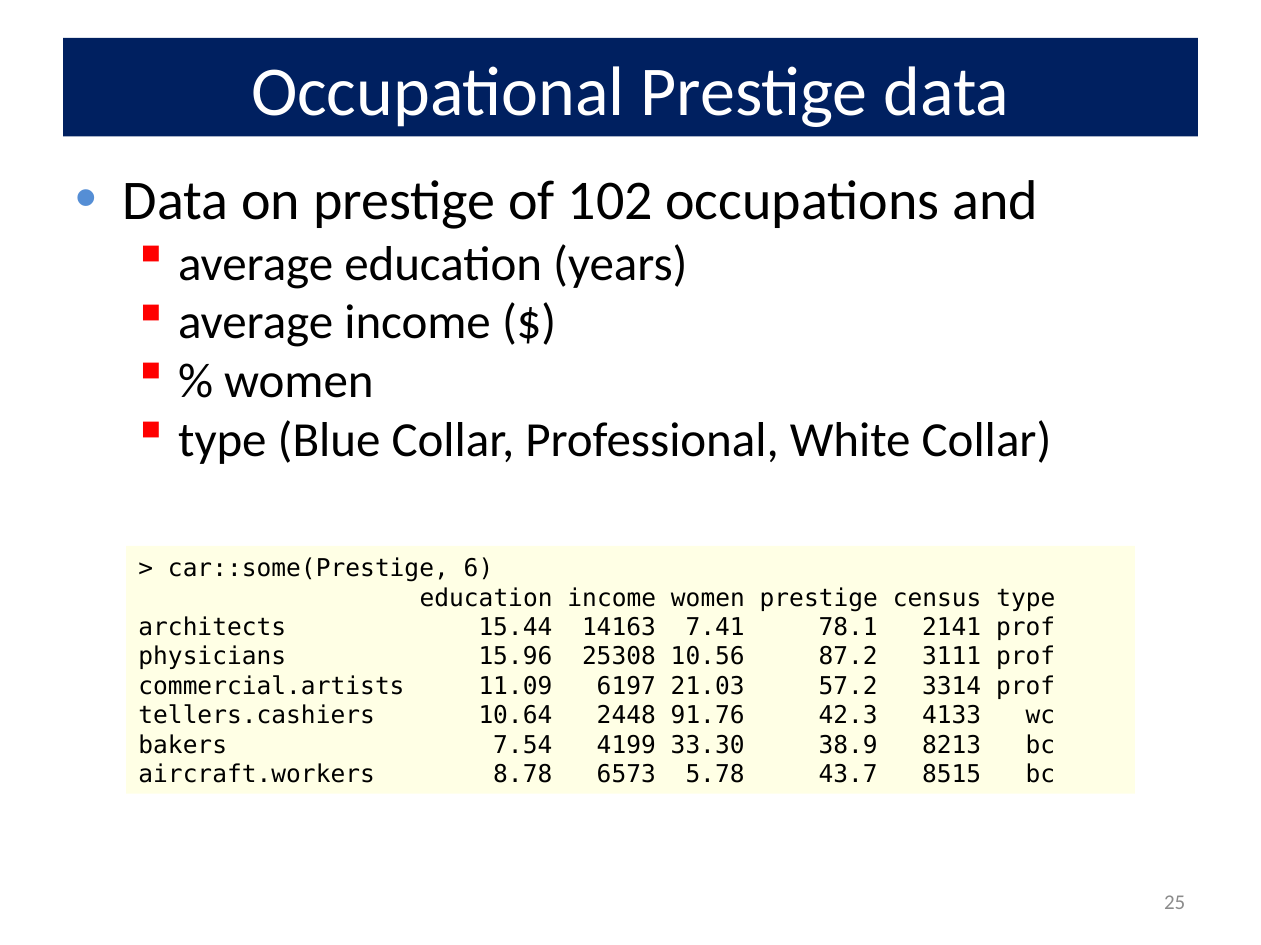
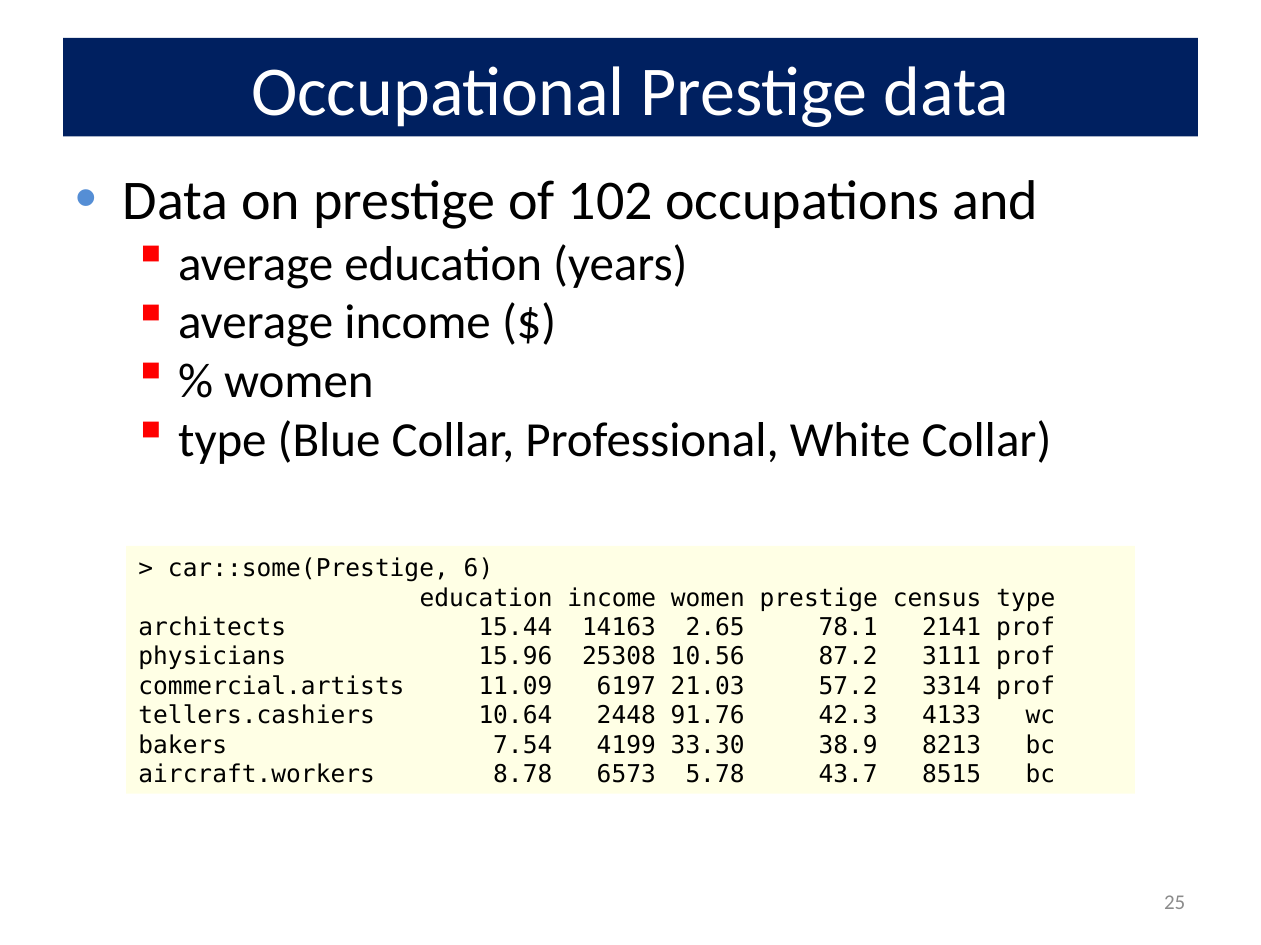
7.41: 7.41 -> 2.65 (715, 628)
